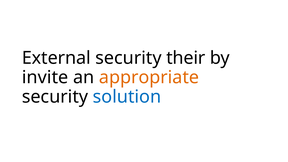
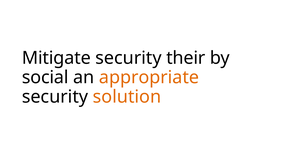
External: External -> Mitigate (56, 58)
invite: invite -> social (45, 77)
solution colour: blue -> orange (127, 97)
